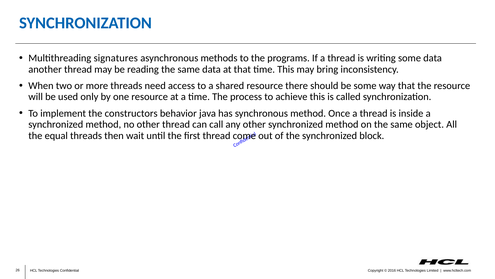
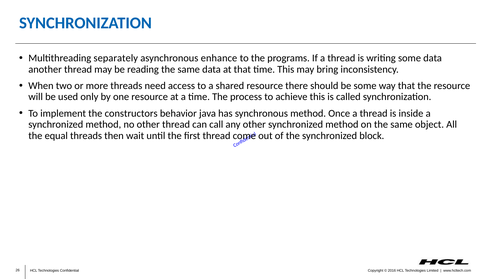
signatures: signatures -> separately (116, 58)
methods: methods -> enhance (219, 58)
